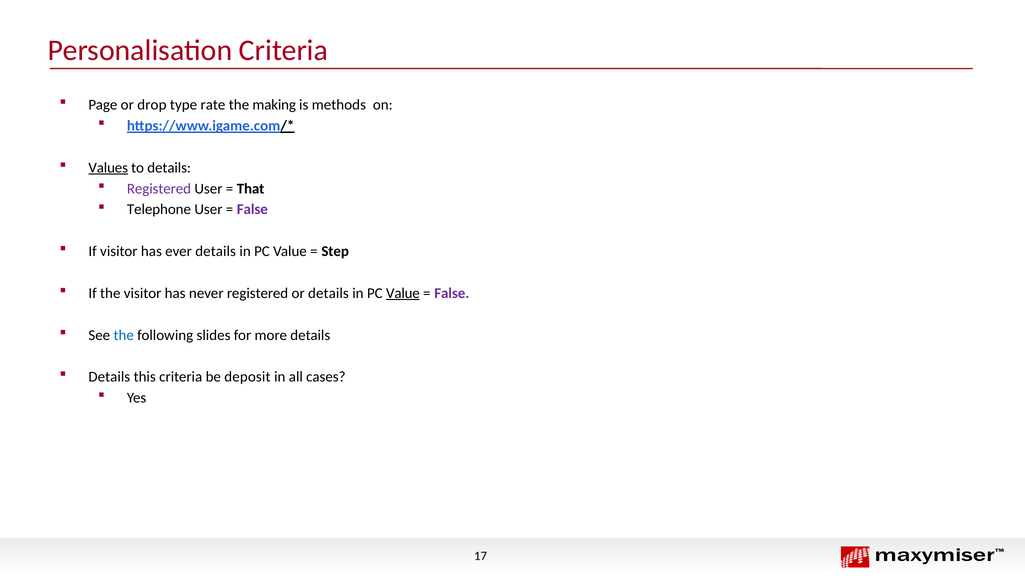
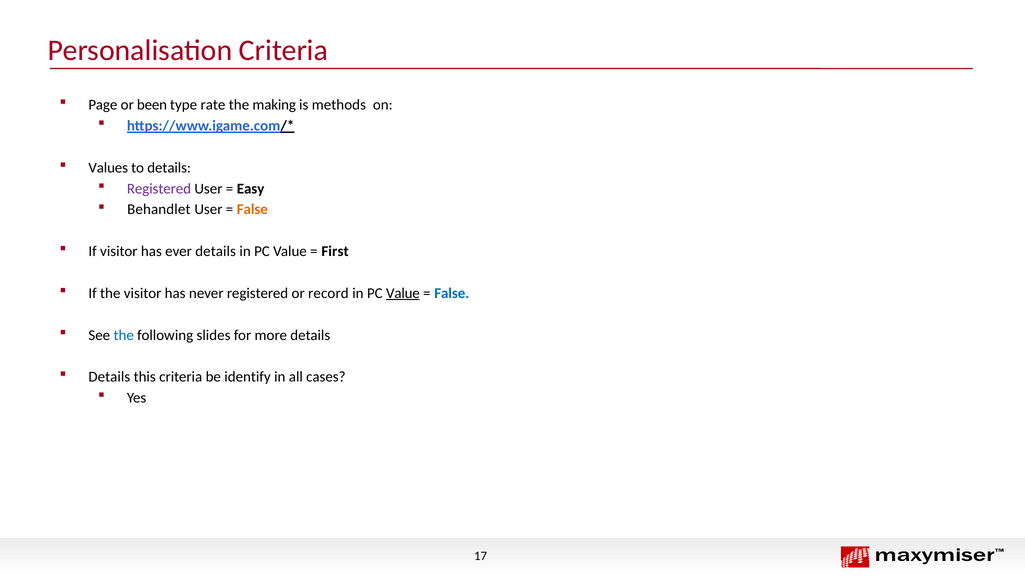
drop: drop -> been (152, 105)
Values underline: present -> none (108, 168)
That: That -> Easy (251, 189)
Telephone: Telephone -> Behandlet (159, 210)
False colour: purple -> orange (252, 210)
Step: Step -> First (335, 252)
or details: details -> record (328, 294)
False colour: purple -> blue (452, 294)
deposit: deposit -> identify (248, 377)
